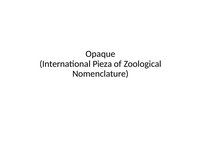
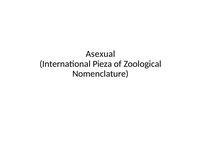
Opaque: Opaque -> Asexual (100, 54)
